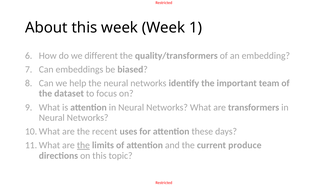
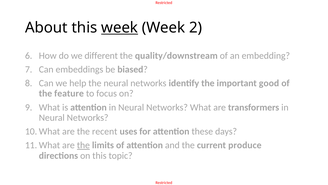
week underline: none -> present (120, 28)
1: 1 -> 2 (196, 28)
quality/transformers: quality/transformers -> quality/downstream (176, 55)
team: team -> good (269, 83)
dataset: dataset -> feature (69, 93)
